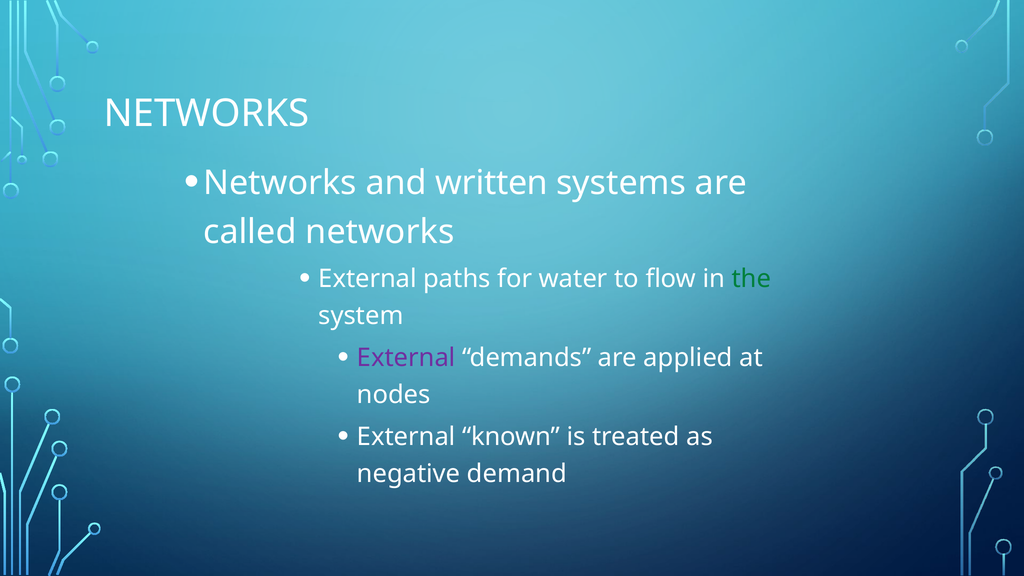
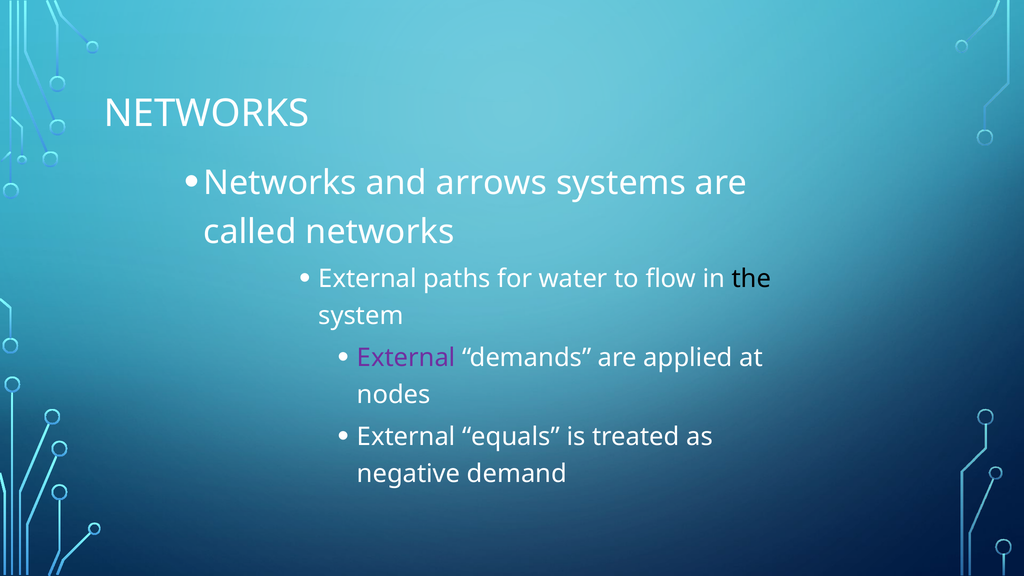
written: written -> arrows (492, 183)
the colour: green -> black (751, 279)
known: known -> equals (511, 437)
